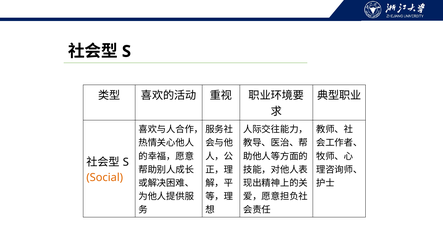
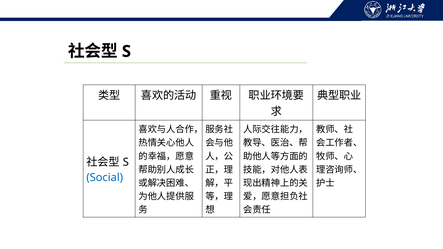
Social colour: orange -> blue (105, 177)
